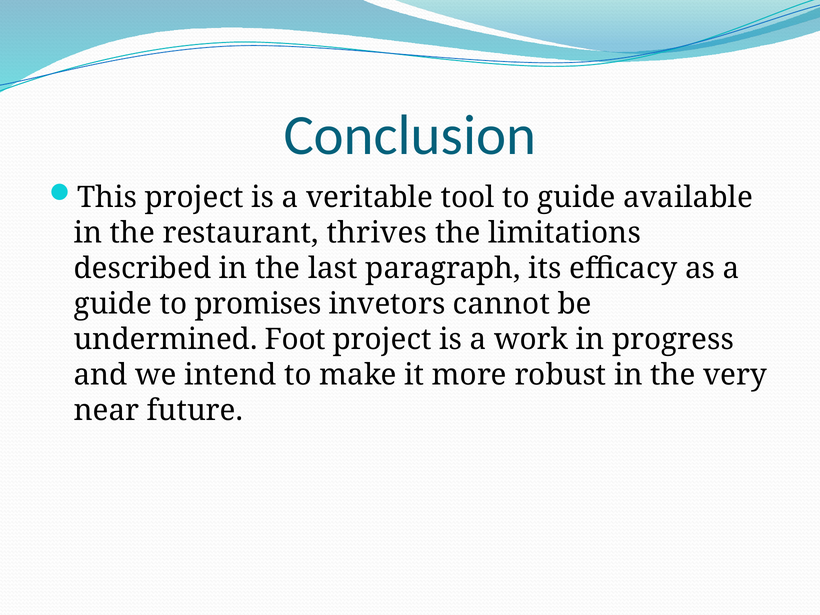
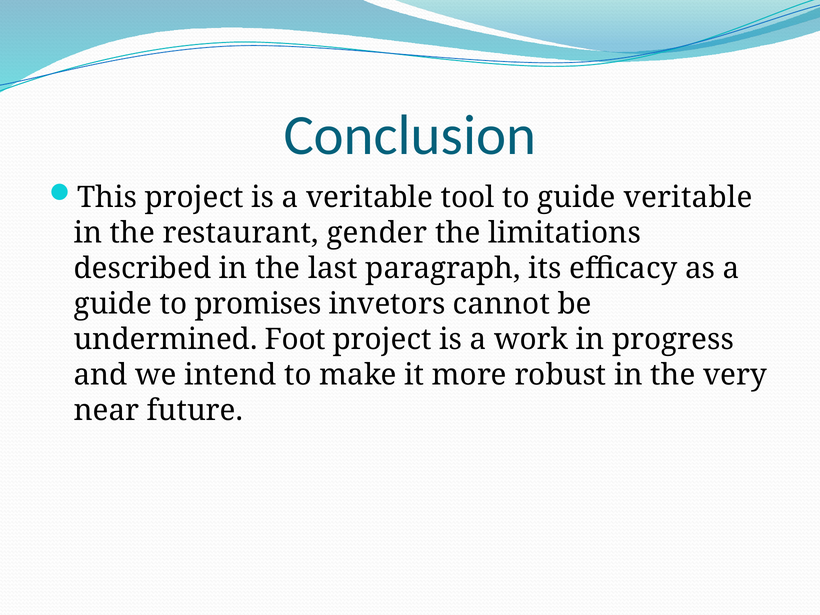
guide available: available -> veritable (688, 197)
thrives: thrives -> gender (377, 233)
